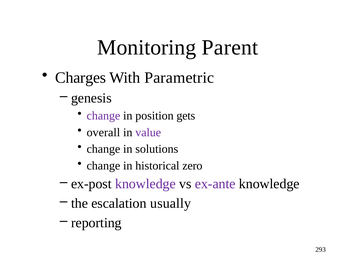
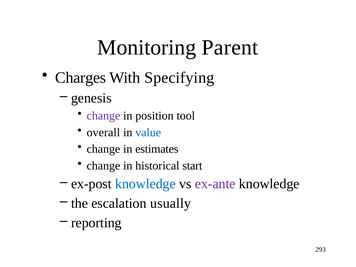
Parametric: Parametric -> Specifying (179, 78)
gets: gets -> tool (186, 116)
value colour: purple -> blue (148, 132)
solutions: solutions -> estimates (157, 149)
zero: zero -> start (192, 166)
knowledge colour: purple -> blue (145, 184)
